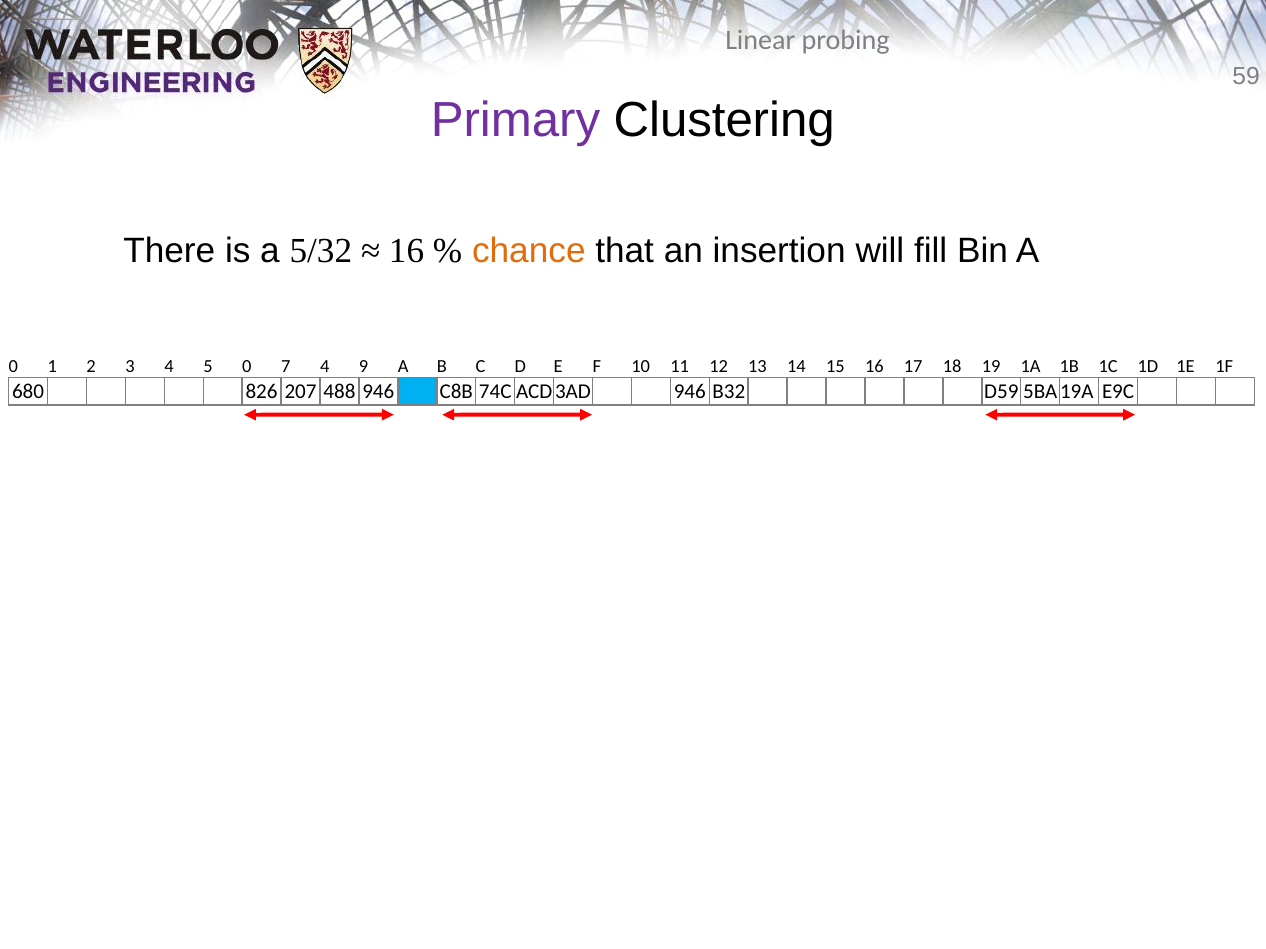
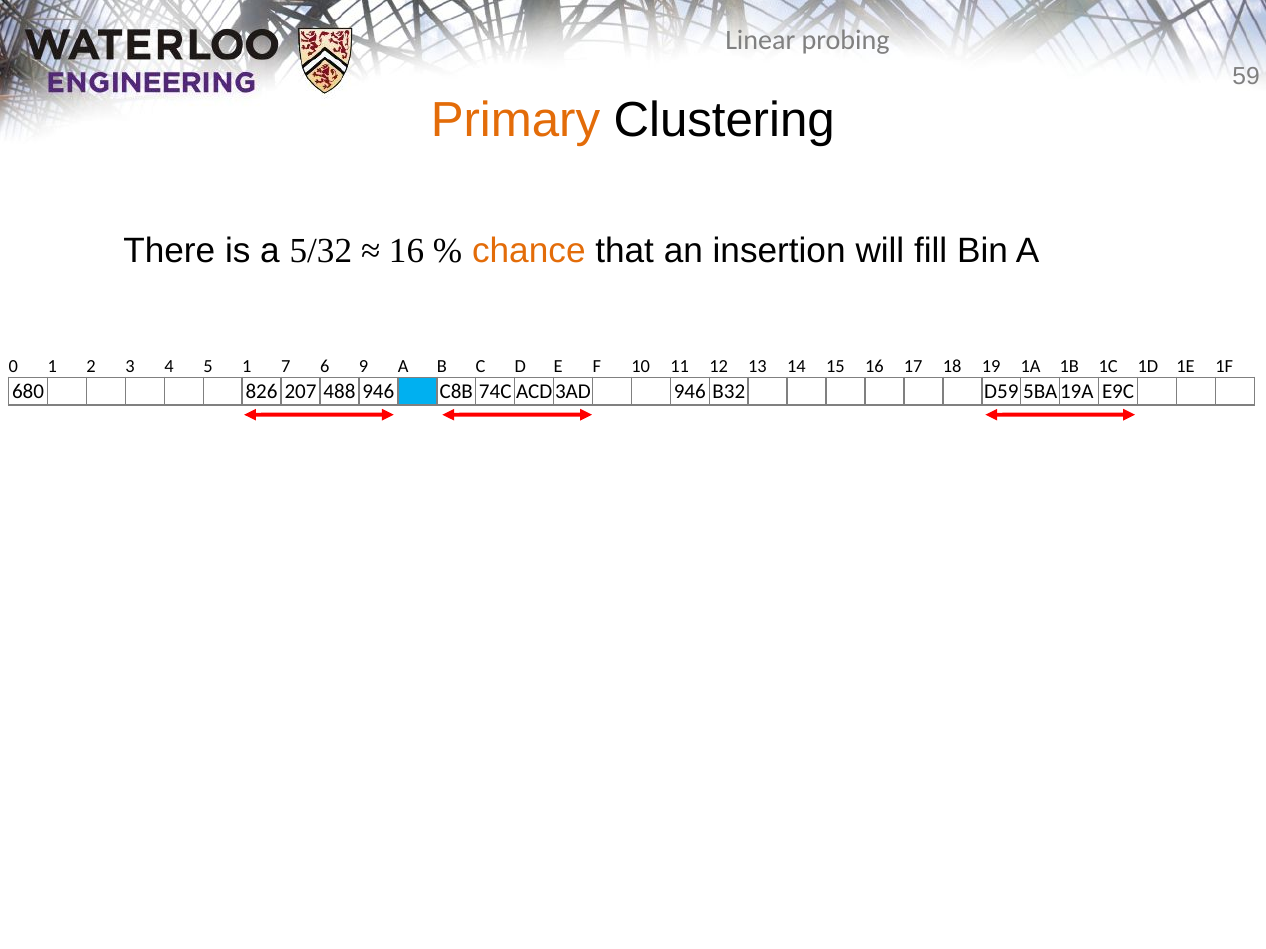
Primary colour: purple -> orange (515, 121)
5 0: 0 -> 1 (247, 367)
7 4: 4 -> 6 (325, 367)
